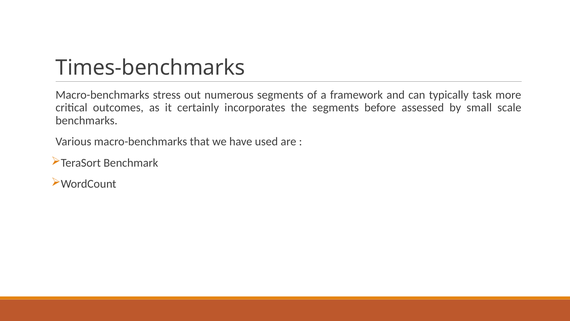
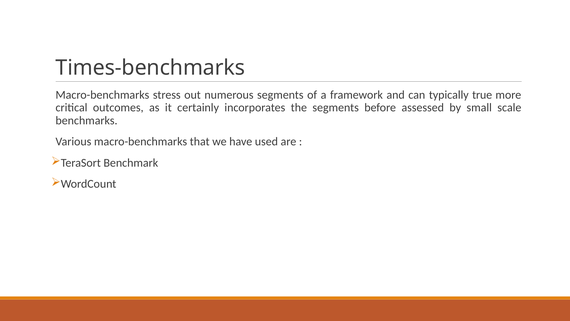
task: task -> true (482, 95)
